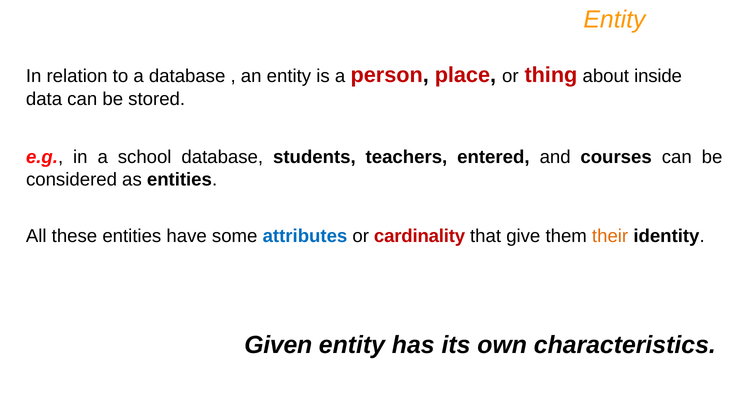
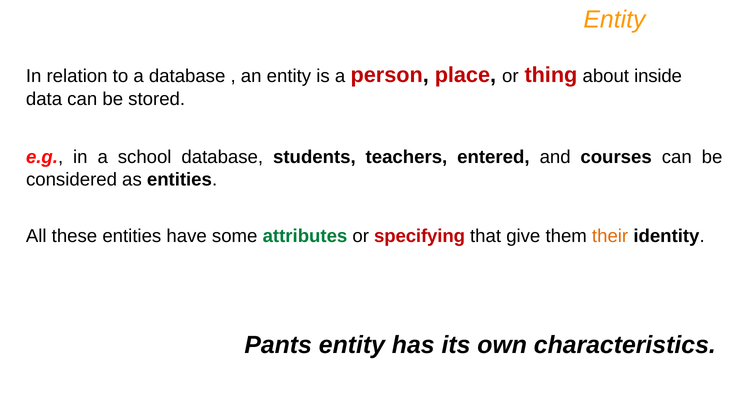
attributes colour: blue -> green (305, 236)
cardinality: cardinality -> specifying (420, 236)
Given: Given -> Pants (278, 344)
